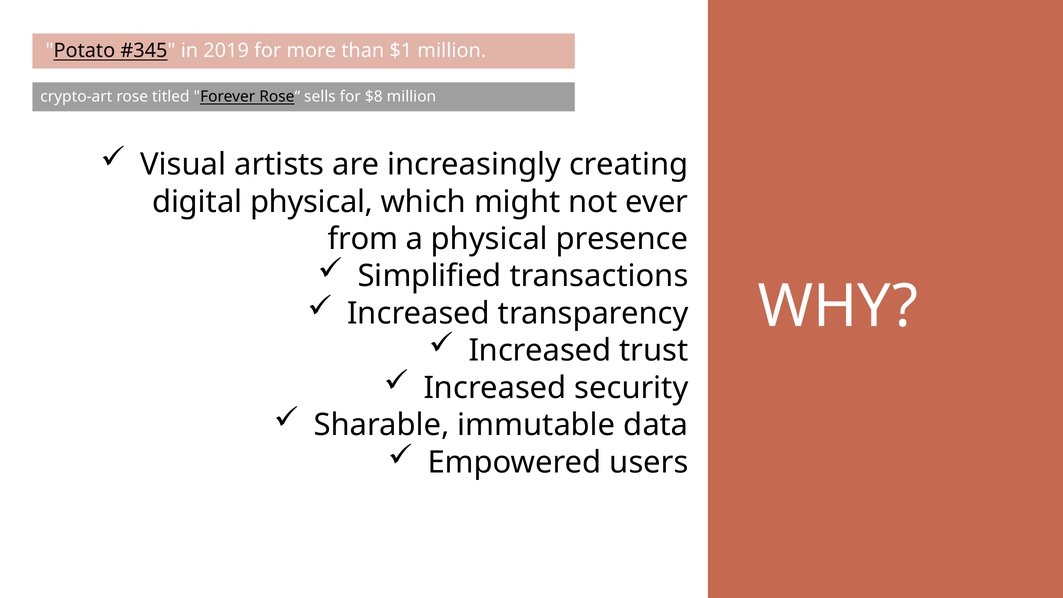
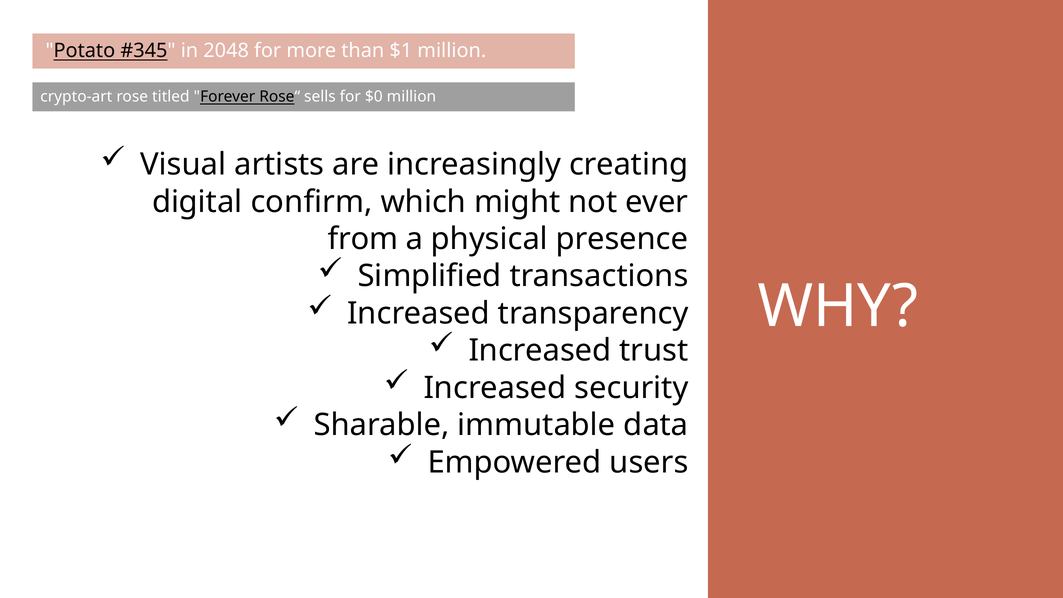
2019: 2019 -> 2048 (226, 51)
$8: $8 -> $0 (374, 97)
digital physical: physical -> confirm (312, 202)
